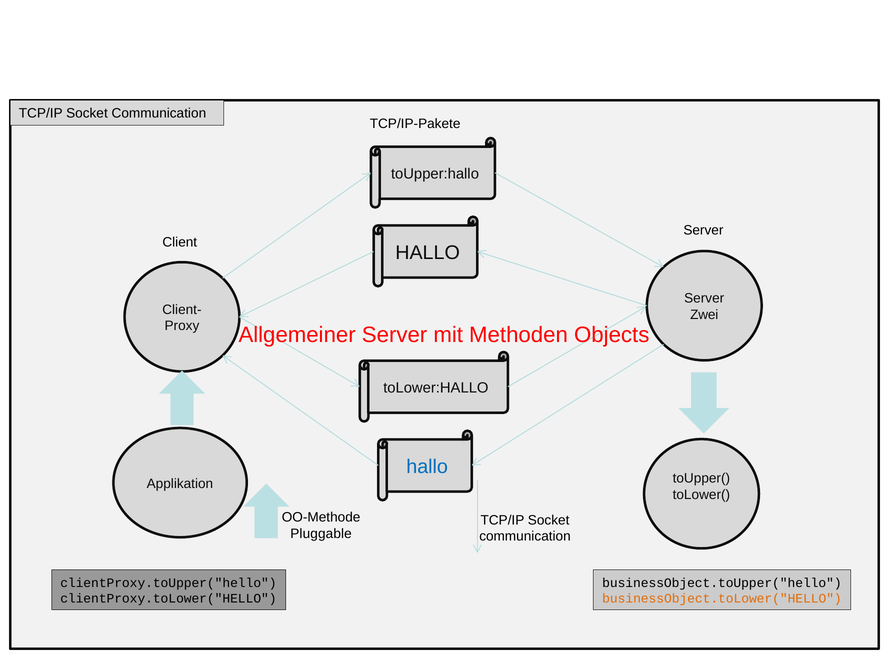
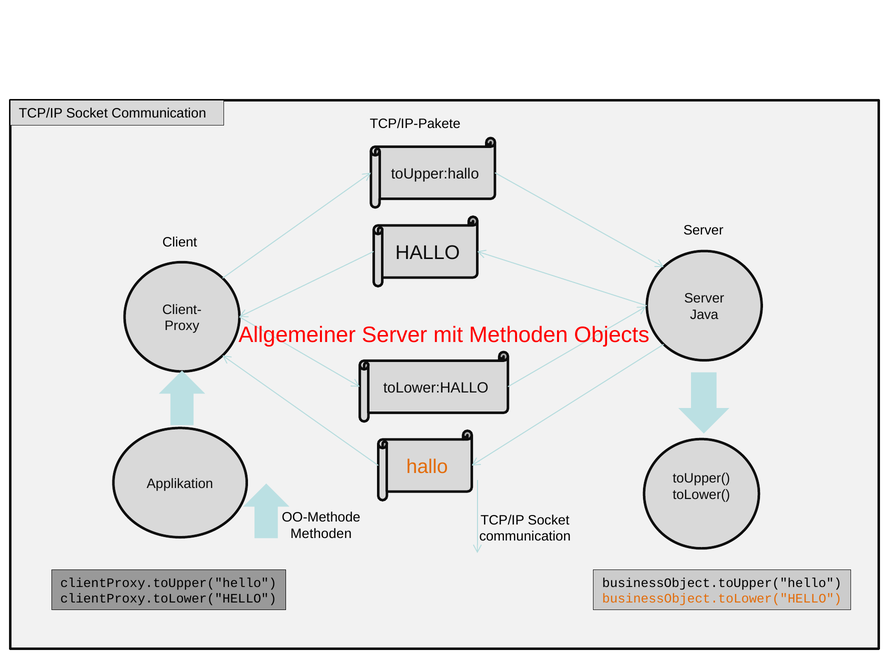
Zwei: Zwei -> Java (704, 315)
hallo colour: blue -> orange (427, 467)
Pluggable: Pluggable -> Methoden (321, 534)
